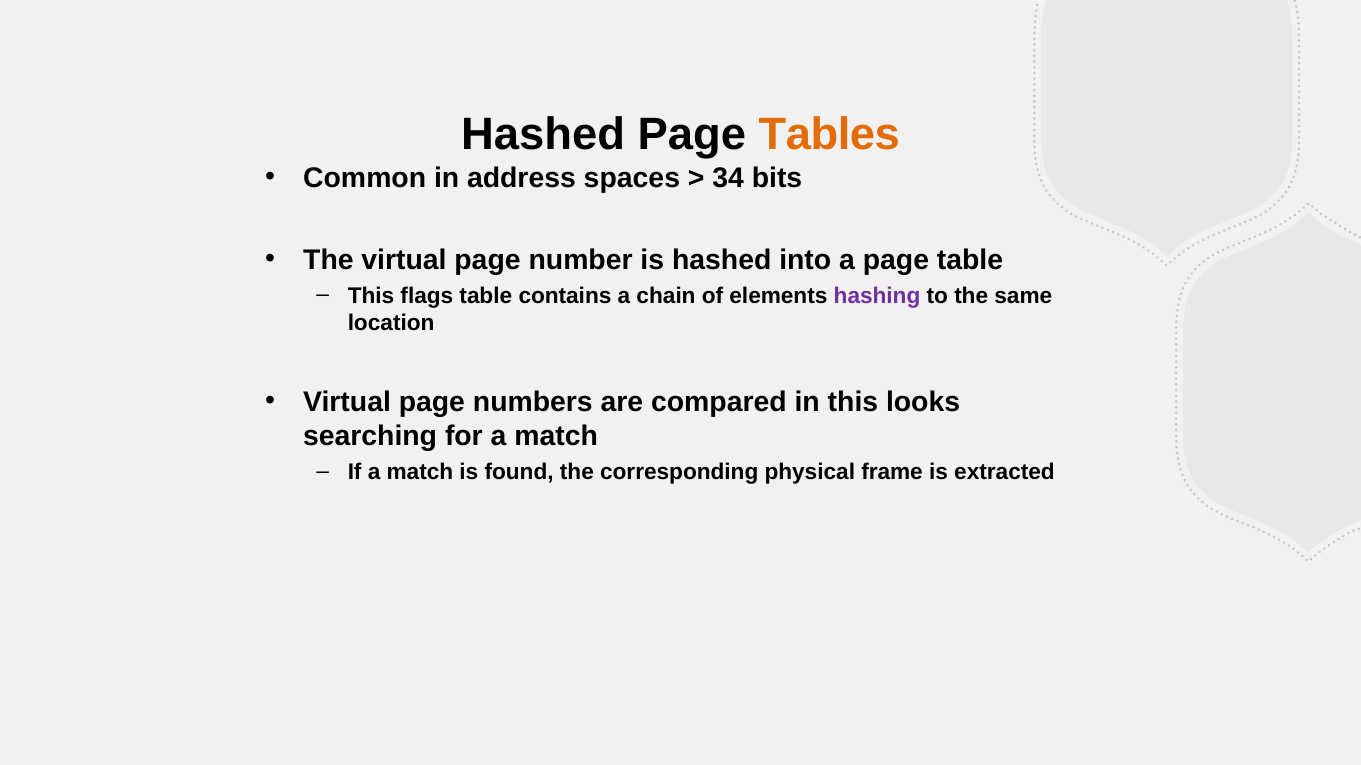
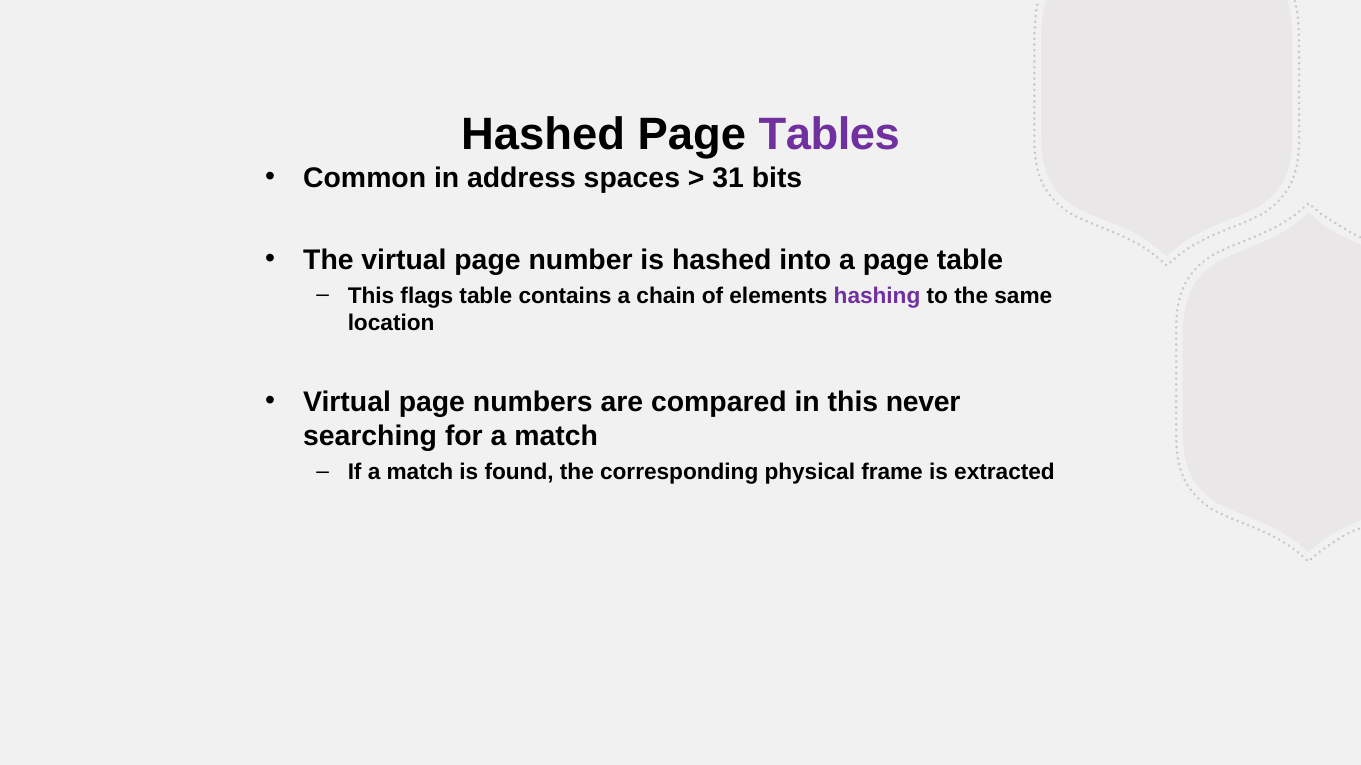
Tables colour: orange -> purple (829, 135)
34: 34 -> 31 (728, 178)
looks: looks -> never (923, 402)
